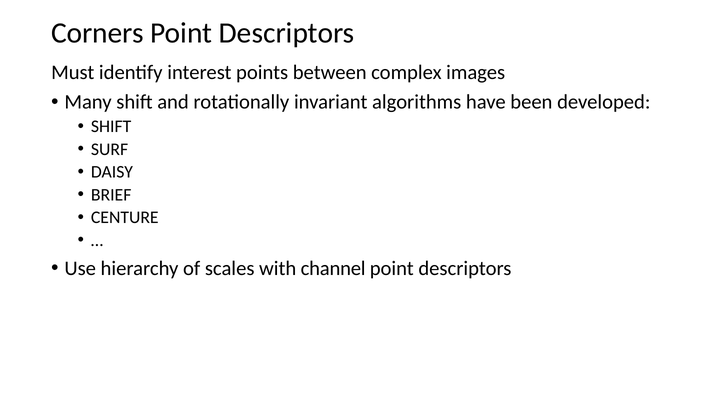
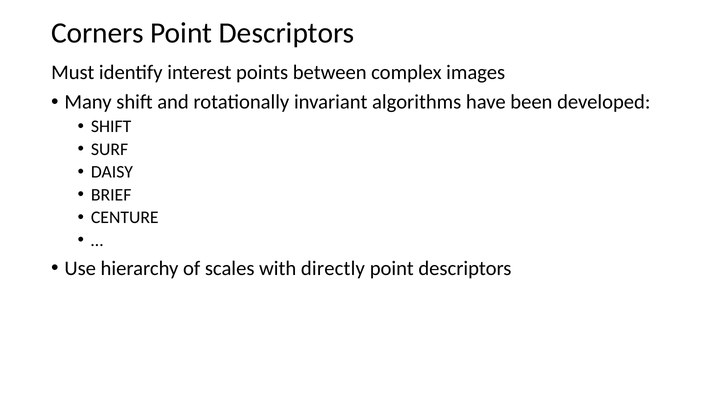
channel: channel -> directly (333, 268)
